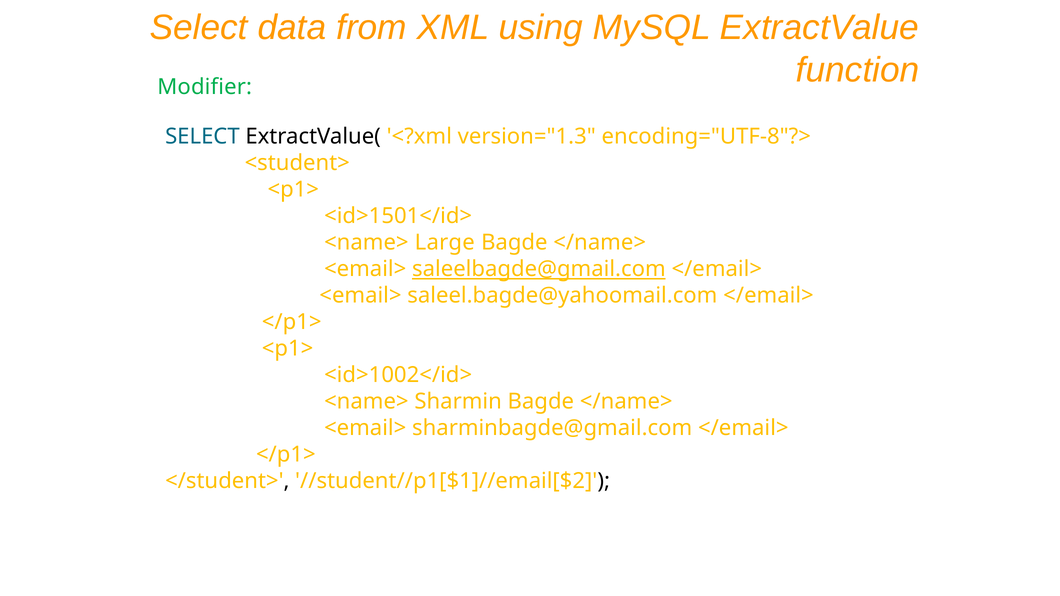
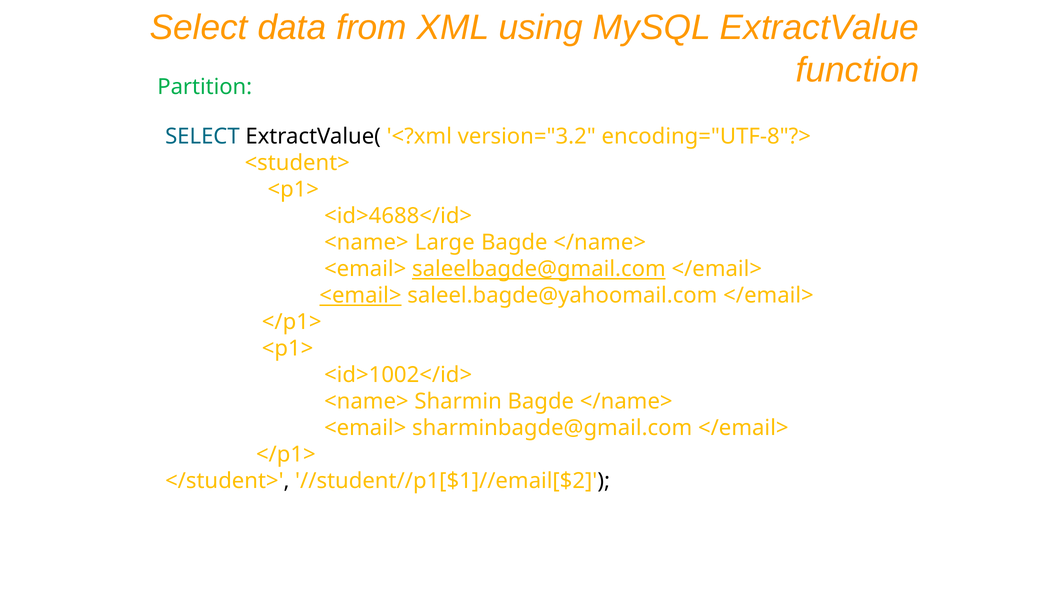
Modifier: Modifier -> Partition (205, 87)
version="1.3: version="1.3 -> version="3.2 (527, 137)
<id>1501</id>: <id>1501</id> -> <id>4688</id> (398, 216)
<email> underline: none -> present (360, 296)
